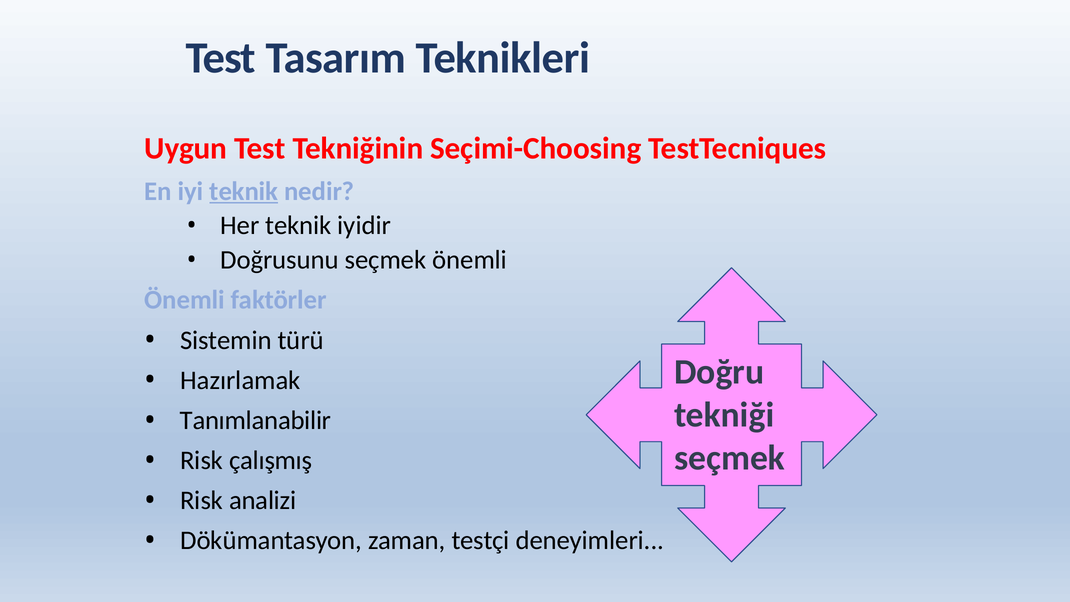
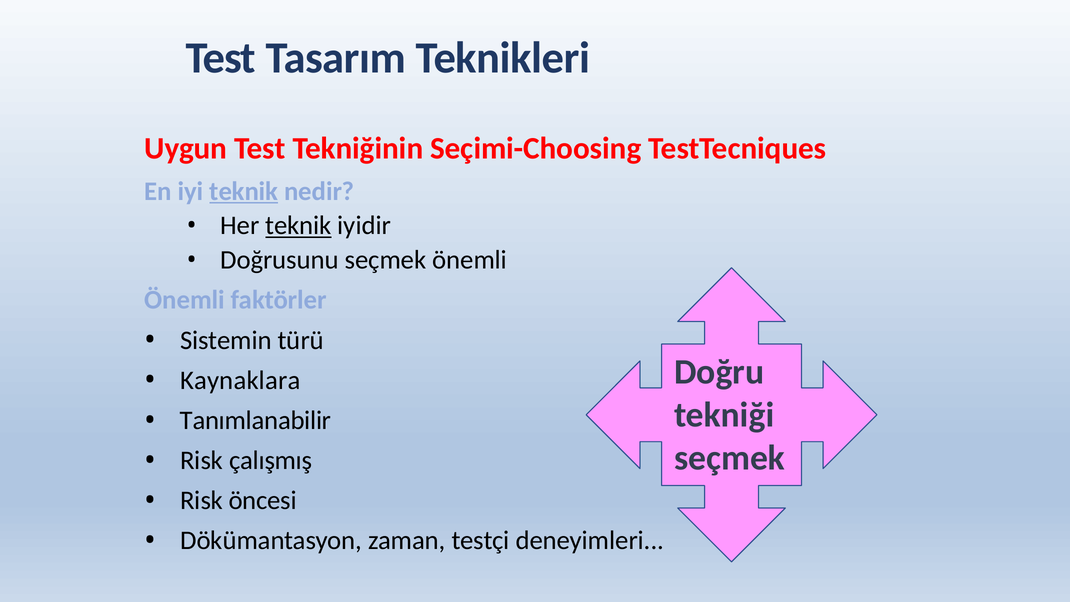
teknik underline: none -> present (298, 226)
Hazırlamak: Hazırlamak -> Kaynaklara (240, 380)
analizi: analizi -> öncesi (263, 500)
